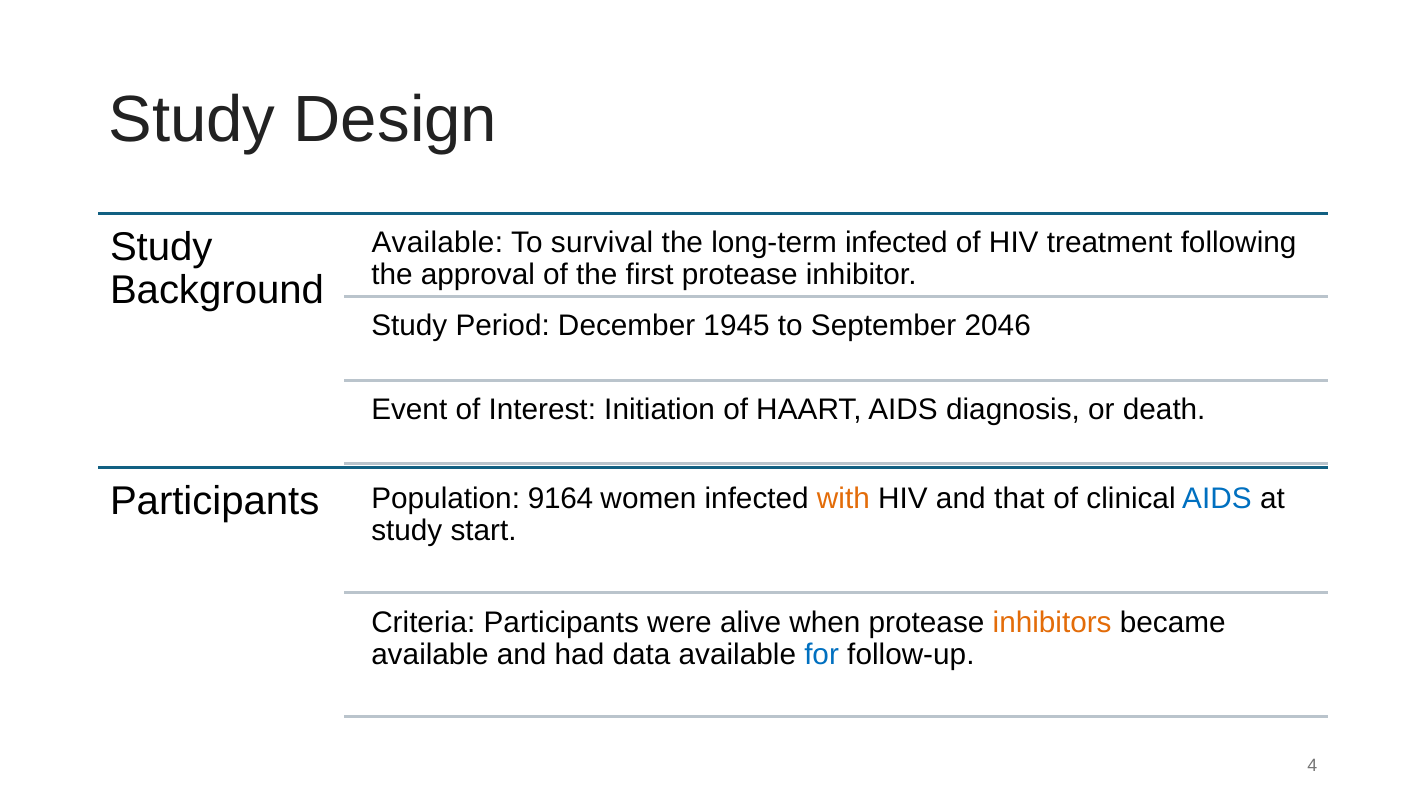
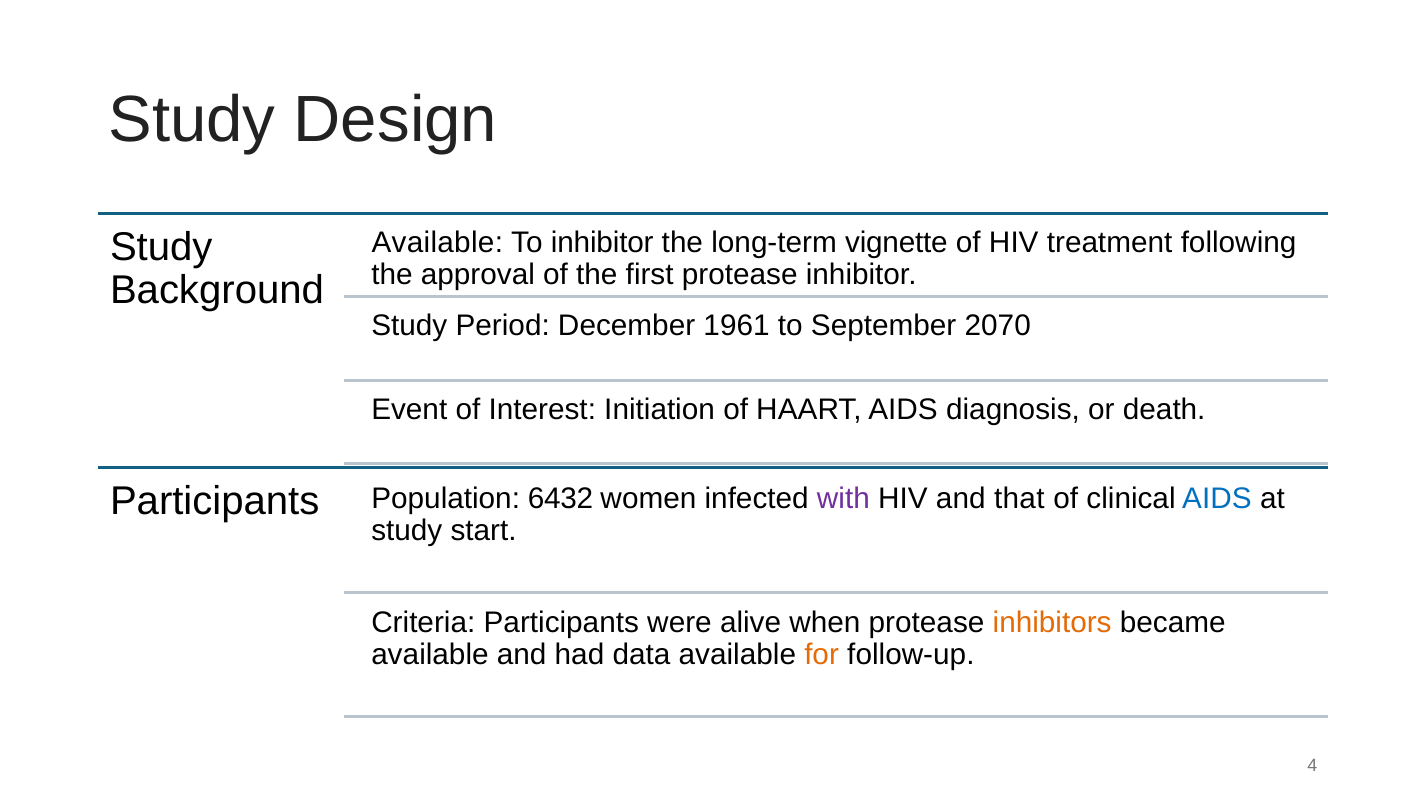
To survival: survival -> inhibitor (602, 242)
long-term infected: infected -> vignette (896, 242)
1945: 1945 -> 1961 (737, 326)
2046: 2046 -> 2070 (998, 326)
9164: 9164 -> 6432 (560, 499)
with colour: orange -> purple (843, 499)
for colour: blue -> orange (822, 655)
